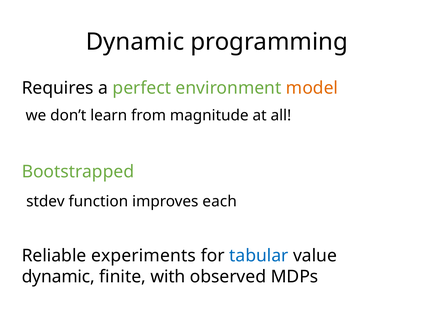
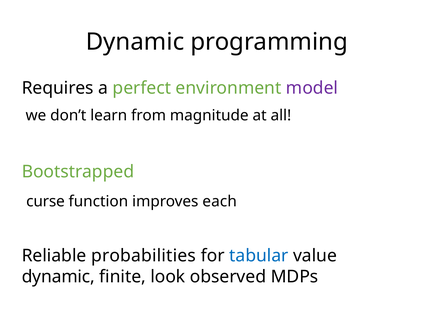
model colour: orange -> purple (312, 88)
stdev: stdev -> curse (45, 201)
experiments: experiments -> probabilities (144, 255)
with: with -> look (168, 276)
